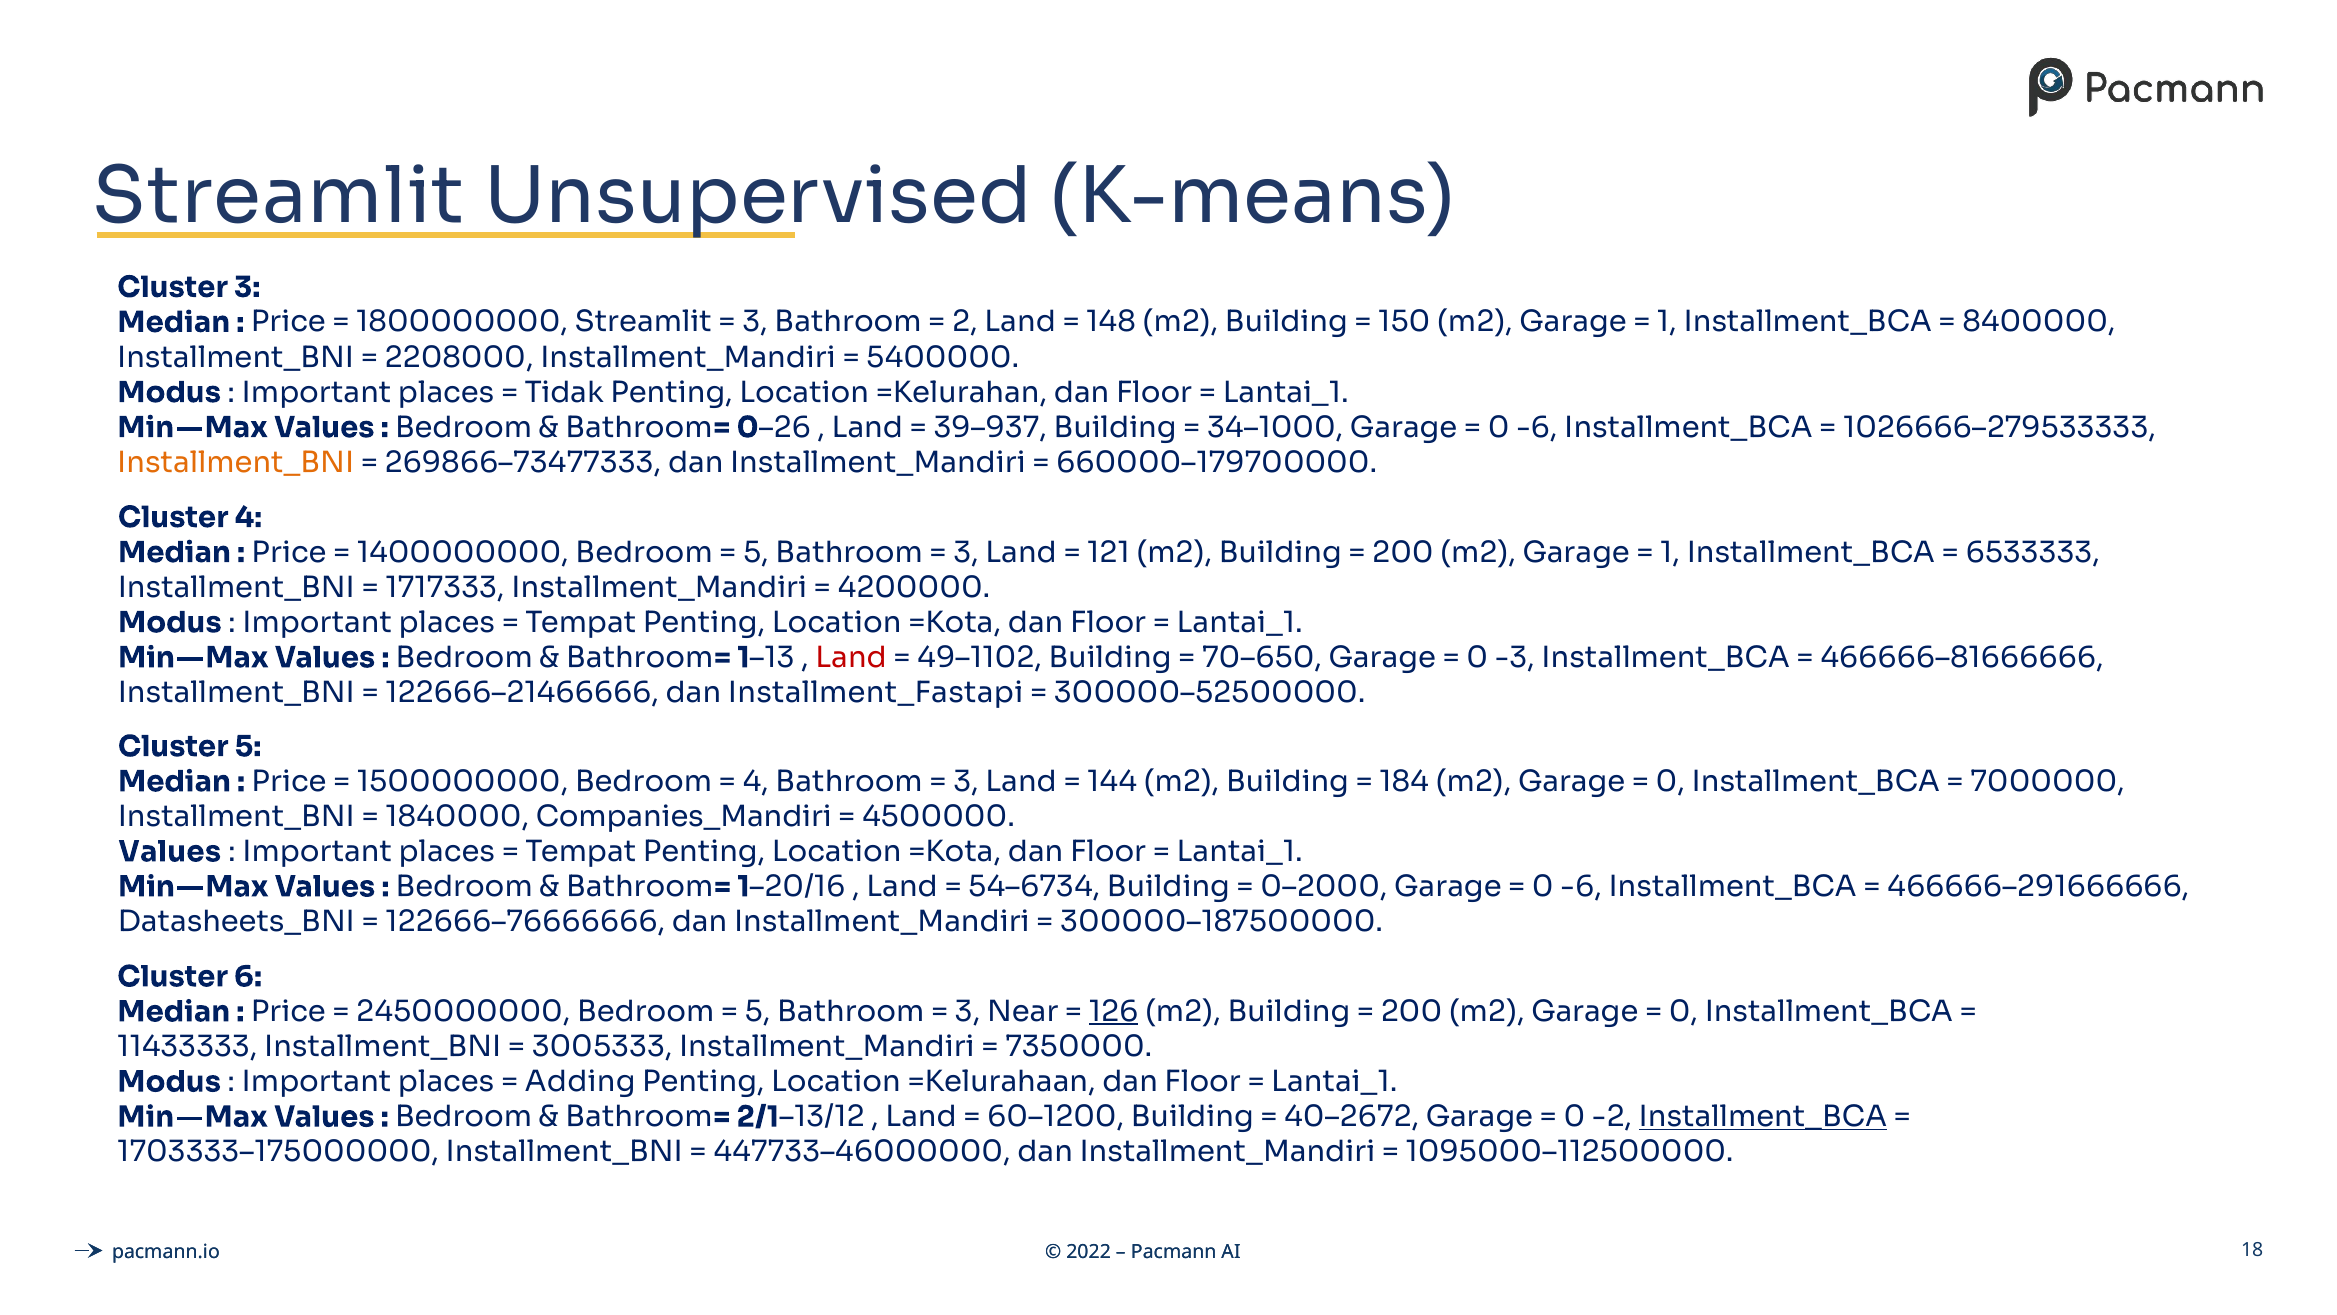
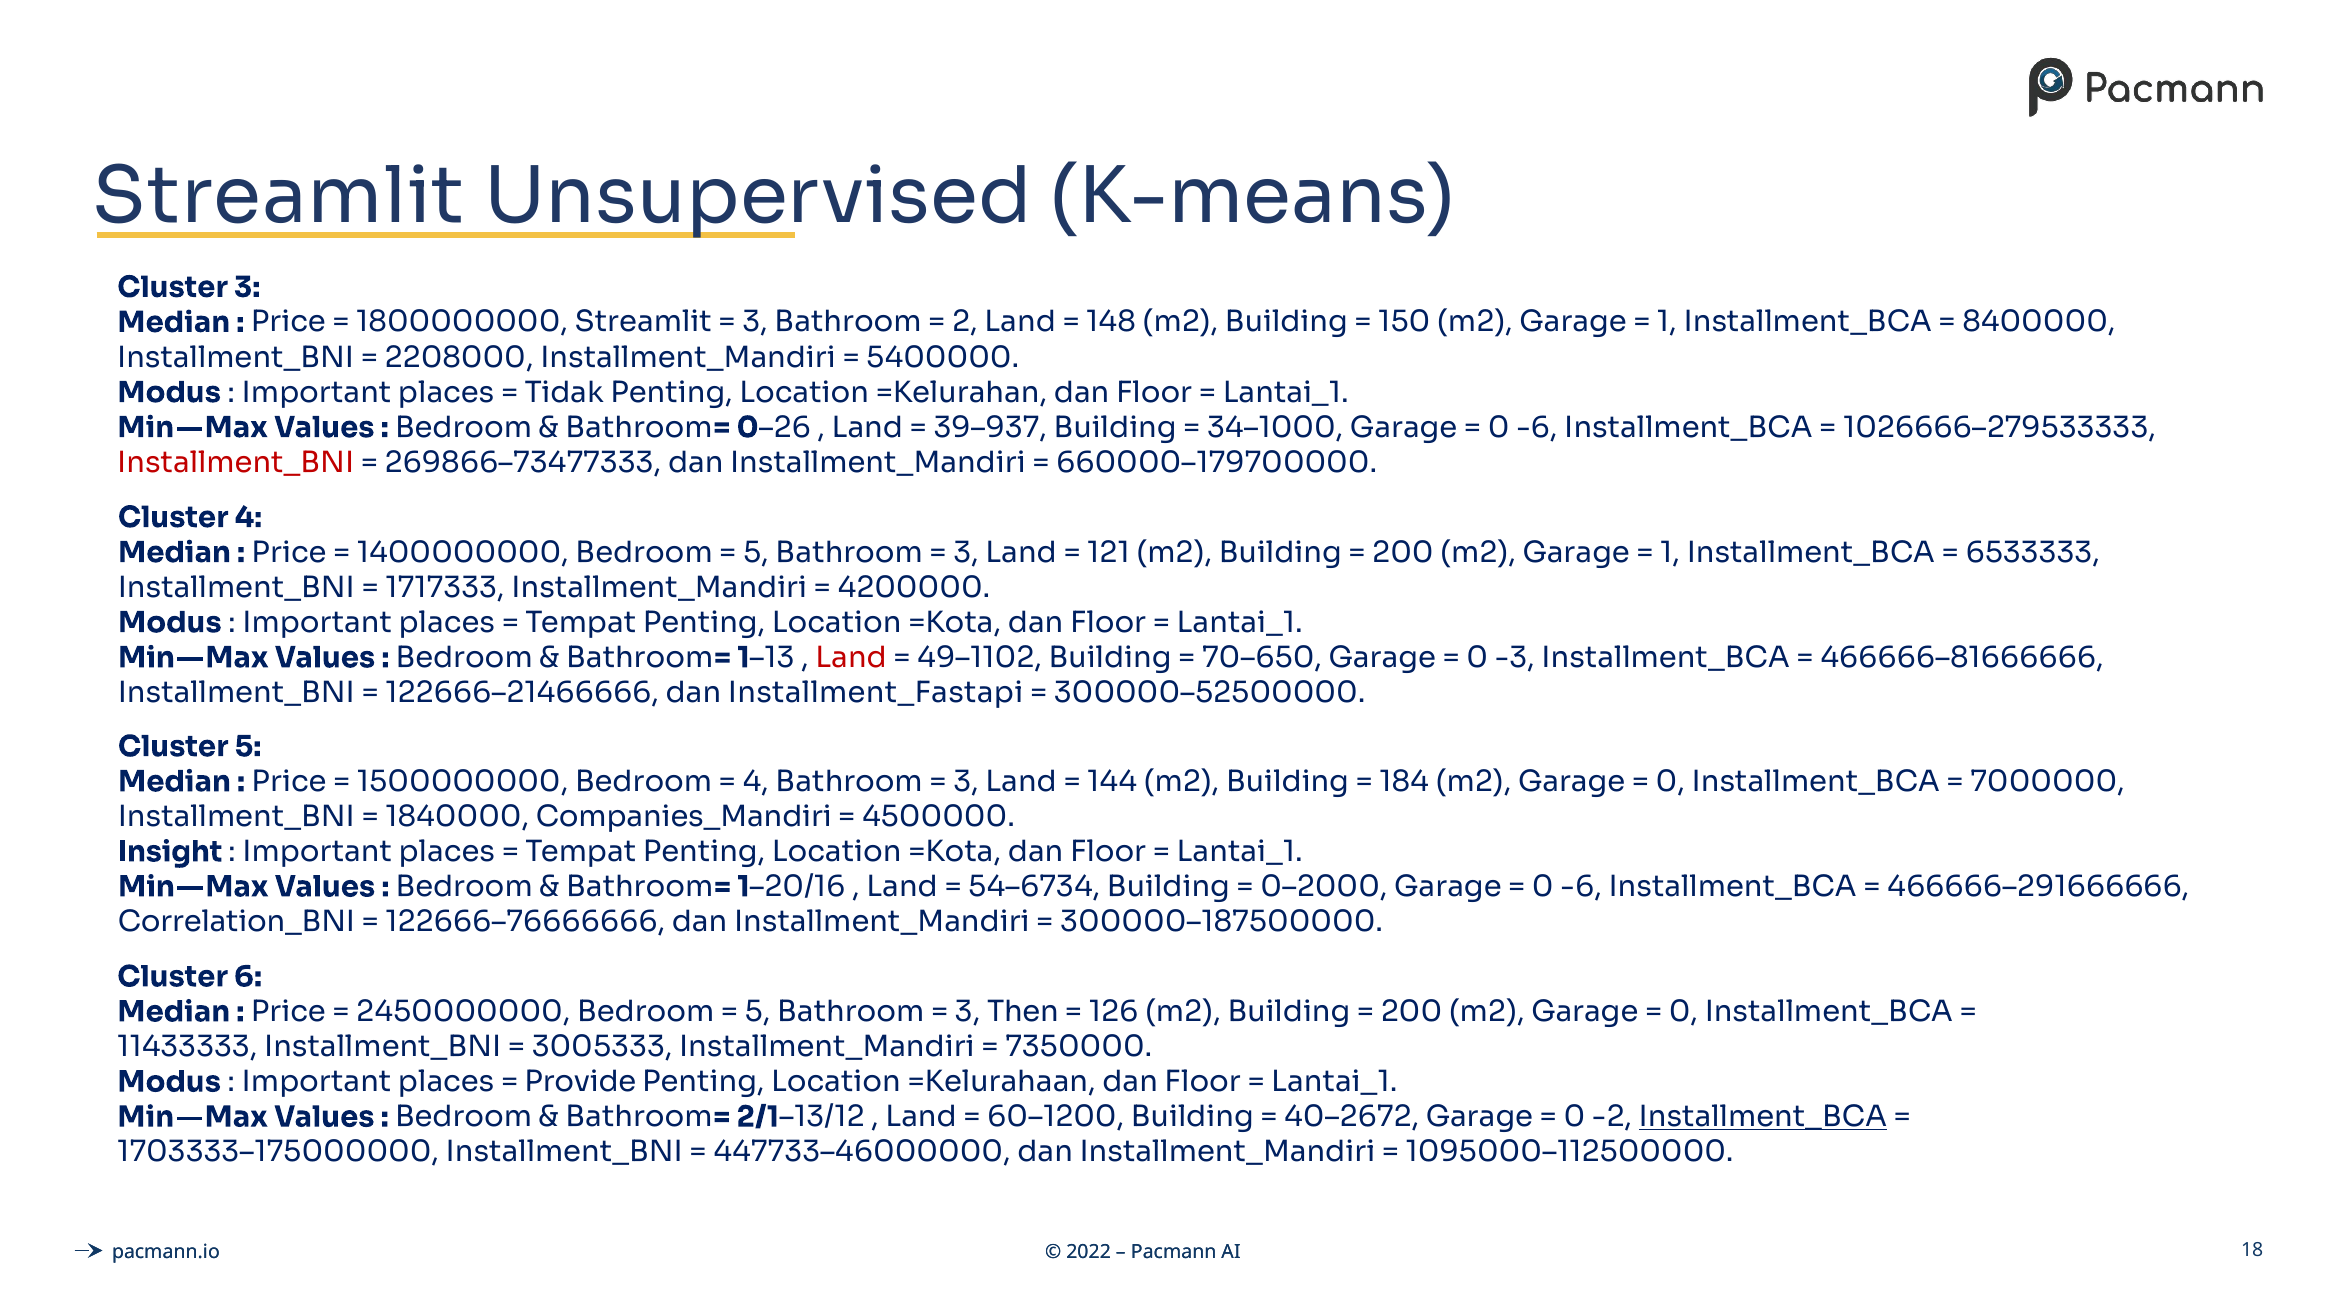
Installment_BNI colour: orange -> red (236, 462)
Values: Values -> Insight (170, 851)
Datasheets_BNI: Datasheets_BNI -> Correlation_BNI (236, 922)
Near: Near -> Then (1023, 1011)
126 underline: present -> none (1114, 1011)
Adding: Adding -> Provide (580, 1082)
